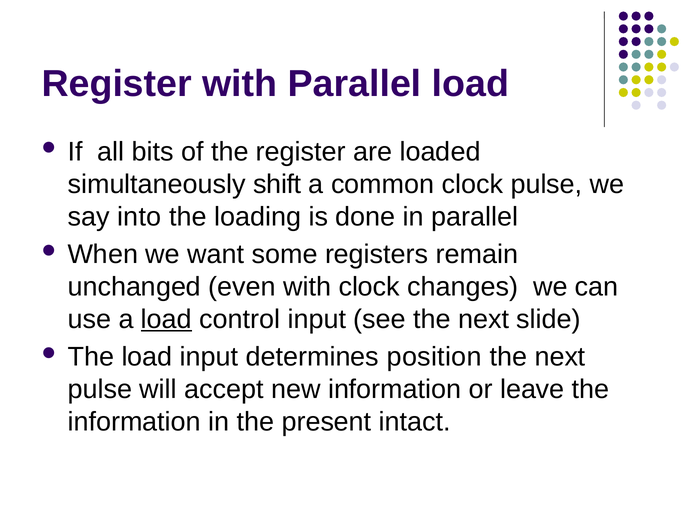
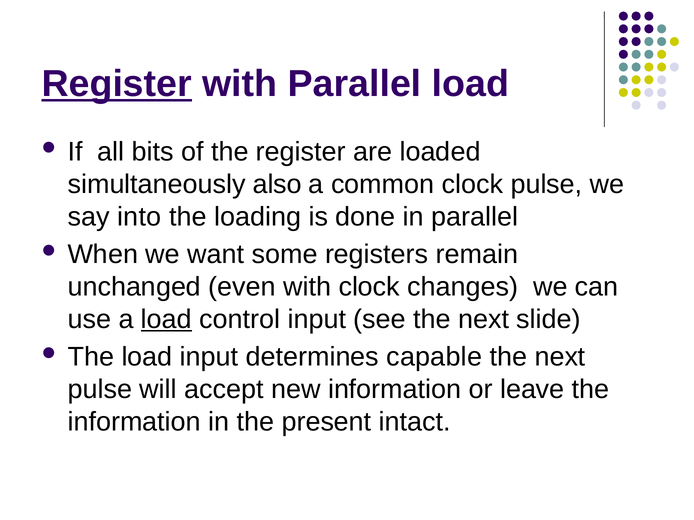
Register underline: none -> present (117, 84)
shift: shift -> also (277, 184)
position: position -> capable (434, 357)
